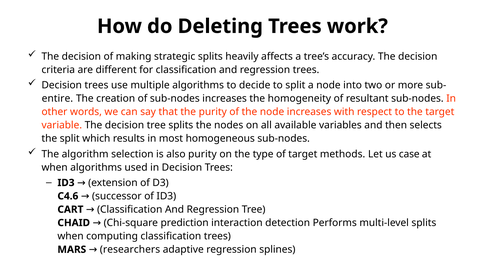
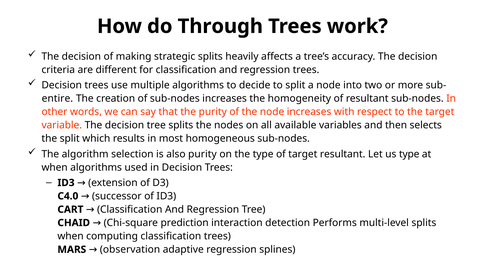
Deleting: Deleting -> Through (220, 26)
target methods: methods -> resultant (343, 154)
us case: case -> type (409, 154)
C4.6: C4.6 -> C4.0 (68, 196)
researchers: researchers -> observation (130, 249)
